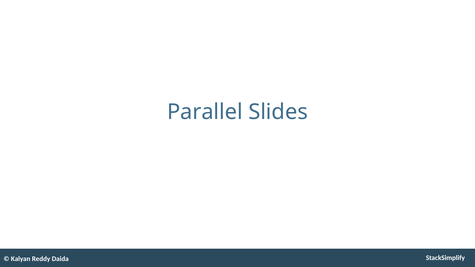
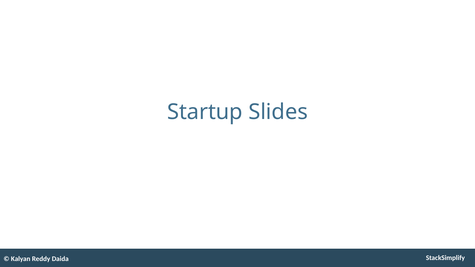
Parallel: Parallel -> Startup (205, 112)
